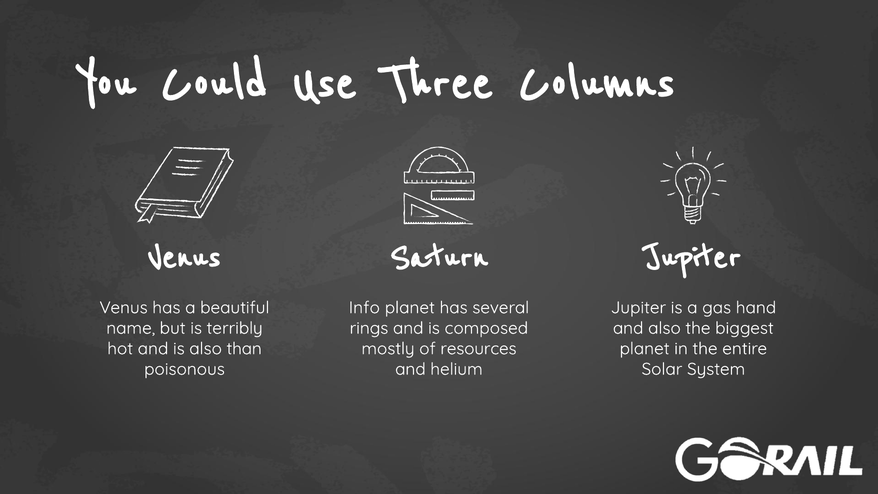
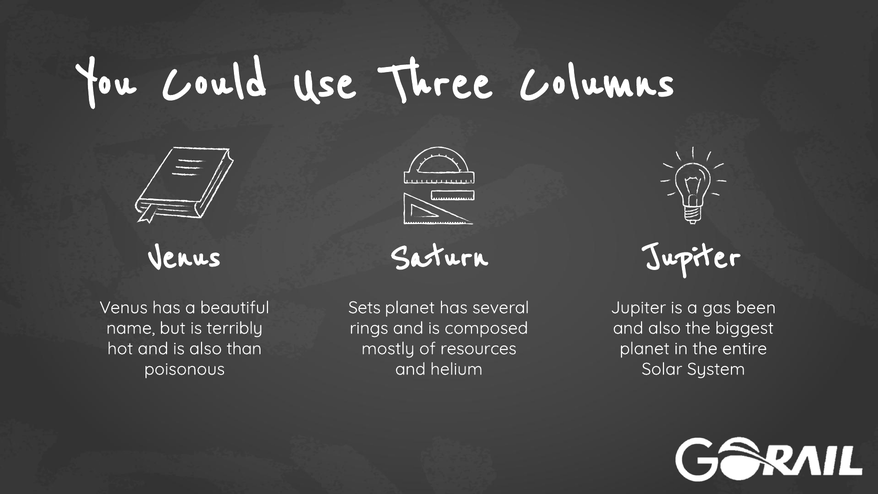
Info: Info -> Sets (365, 308)
hand: hand -> been (756, 308)
